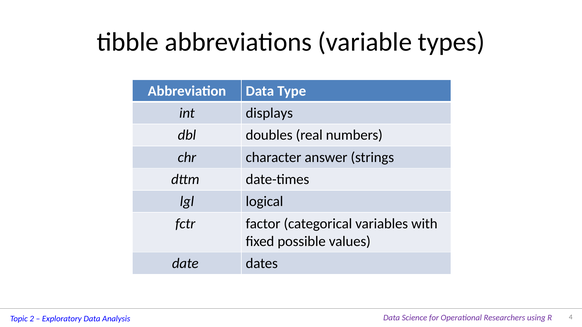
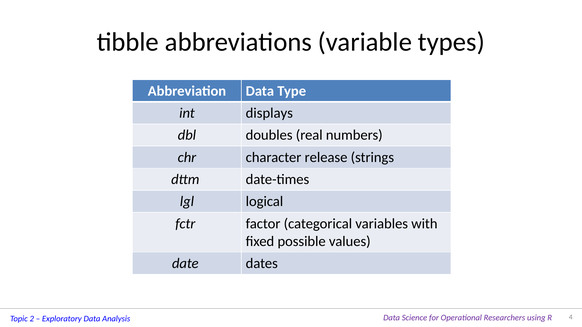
answer: answer -> release (326, 157)
